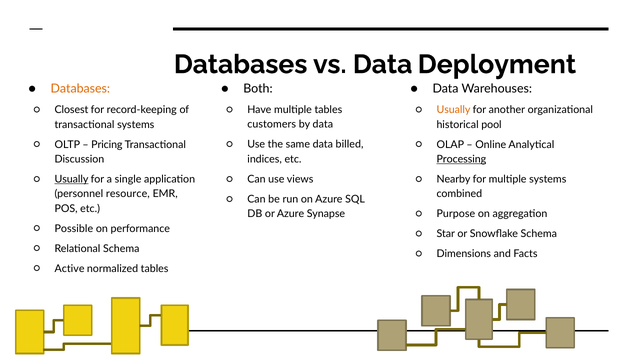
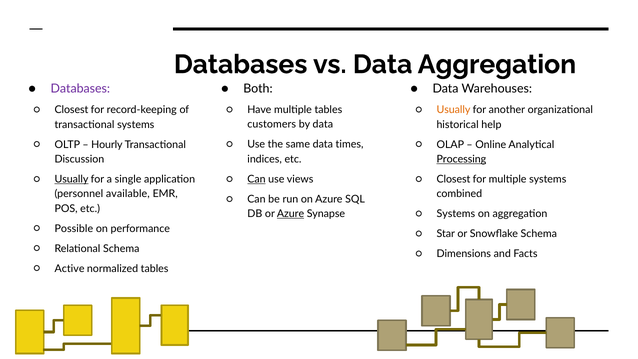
Data Deployment: Deployment -> Aggregation (497, 64)
Databases colour: orange -> purple (80, 89)
pool: pool -> help (491, 124)
Pricing: Pricing -> Hourly (107, 144)
billed: billed -> times (350, 144)
Can underline: none -> present (256, 179)
Nearby: Nearby -> Closest (453, 179)
resource: resource -> available (128, 194)
Purpose: Purpose -> Systems (456, 214)
Azure underline: none -> present (291, 214)
